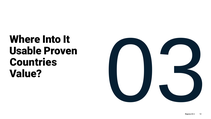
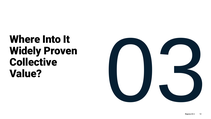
Usable: Usable -> Widely (25, 51)
Countries: Countries -> Collective (33, 62)
